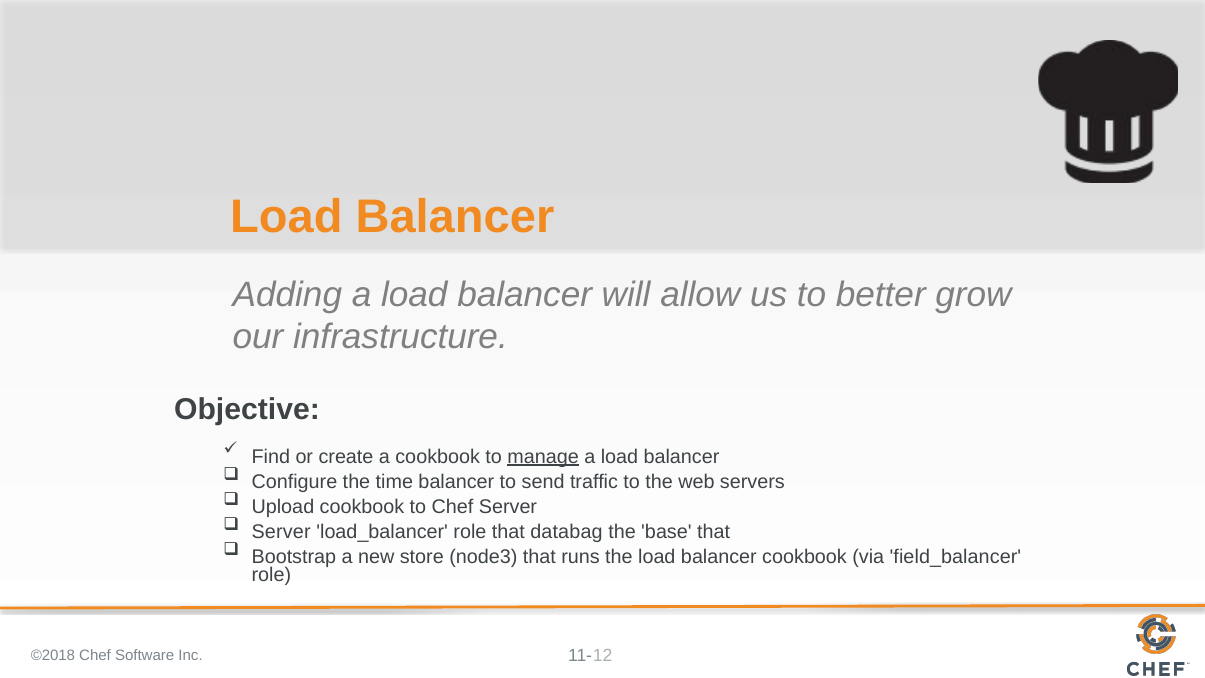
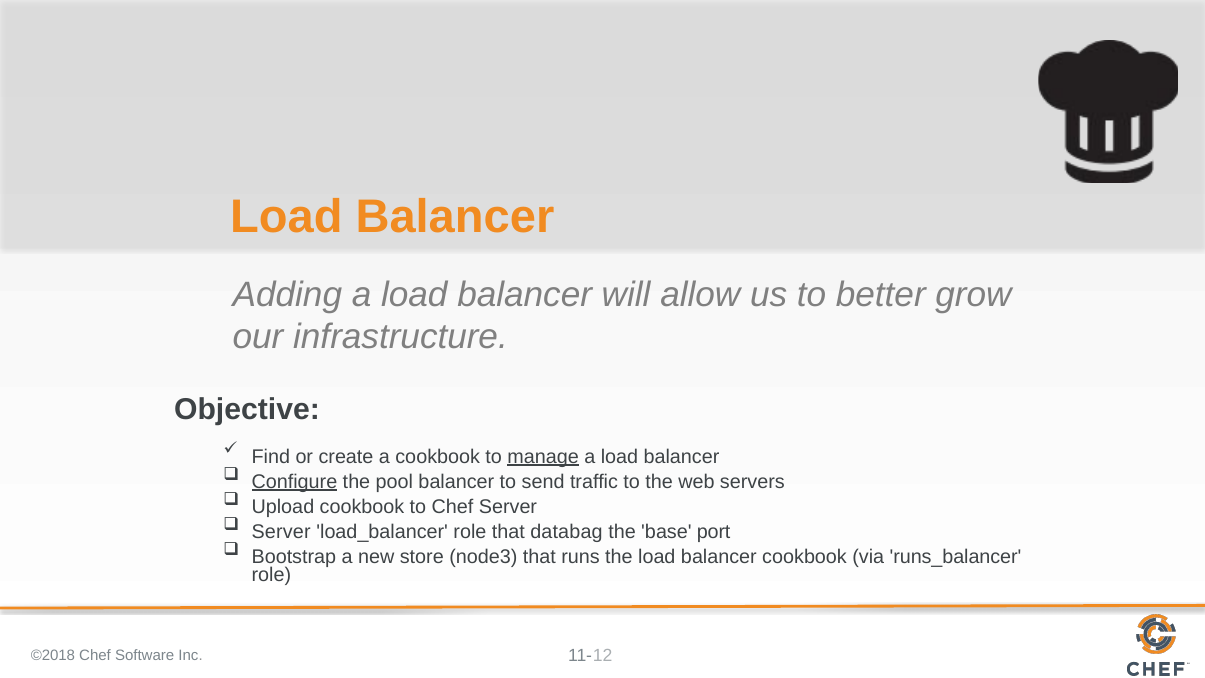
Configure underline: none -> present (294, 481)
time: time -> pool (394, 481)
base that: that -> port (714, 531)
field_balancer: field_balancer -> runs_balancer (956, 556)
